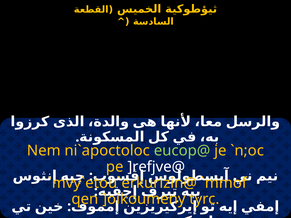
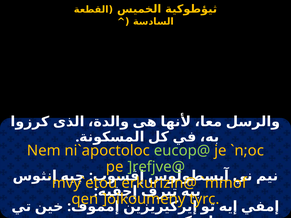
]refjve@ colour: white -> light green (156, 167)
